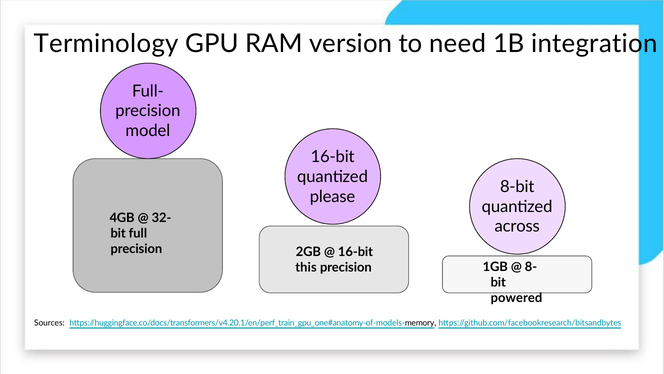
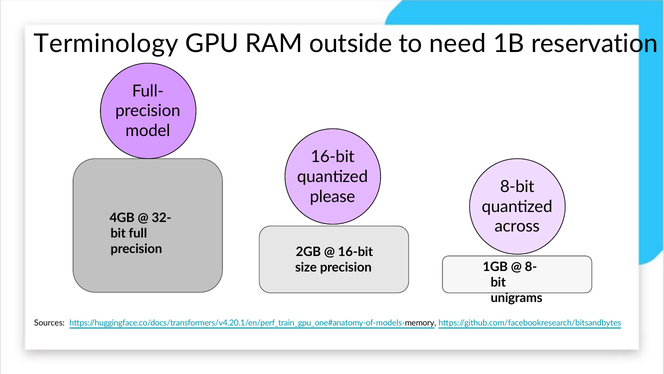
version: version -> outside (351, 43)
integration: integration -> reservation (595, 43)
this: this -> size (306, 267)
powered: powered -> unigrams (517, 298)
